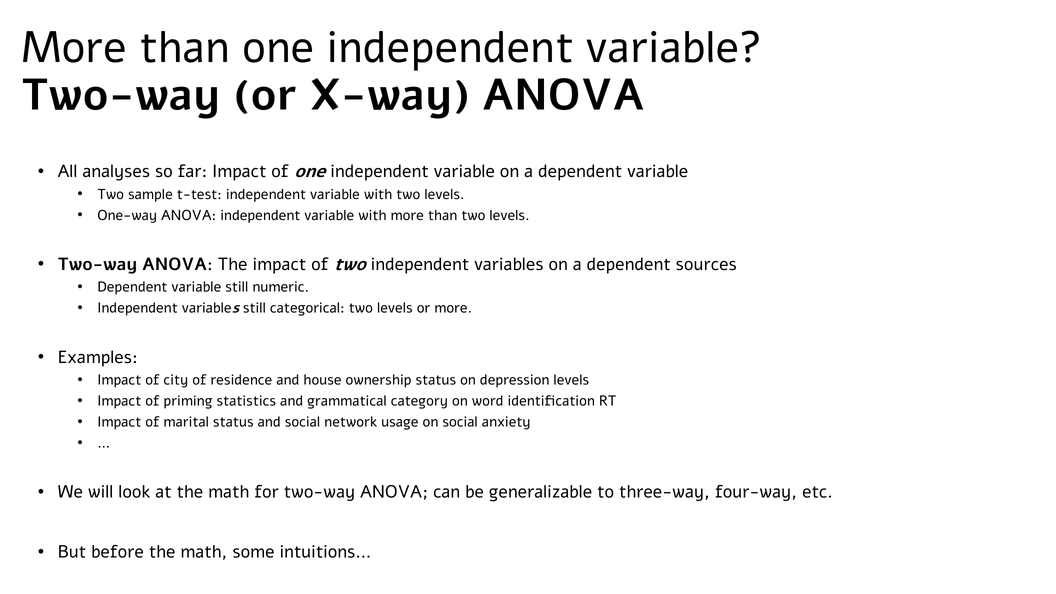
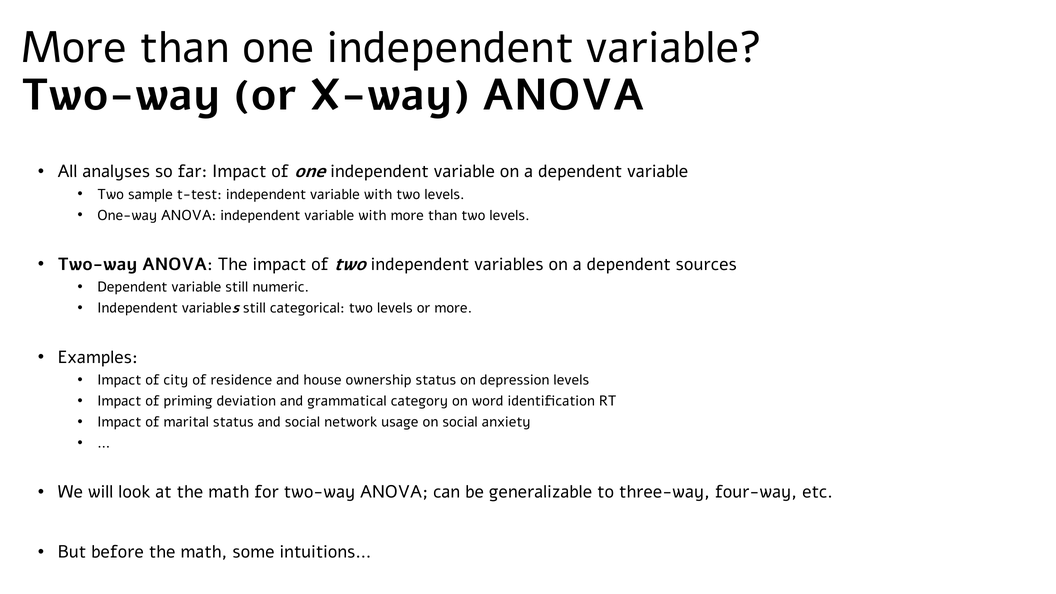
statistics: statistics -> deviation (246, 401)
